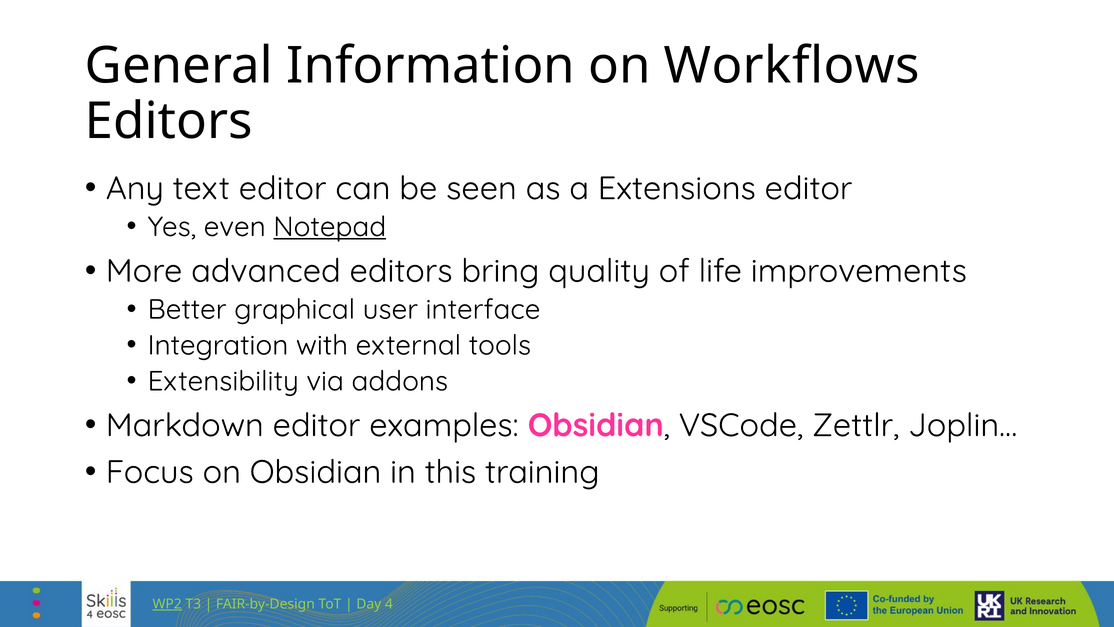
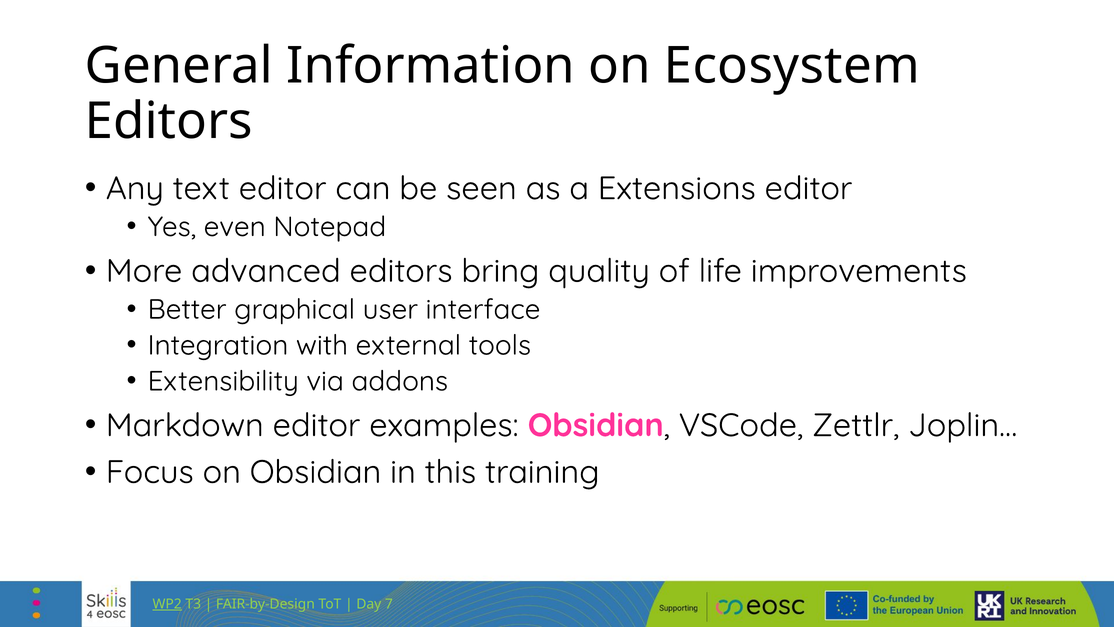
Workflows: Workflows -> Ecosystem (792, 66)
Notepad underline: present -> none (330, 227)
4: 4 -> 7 (389, 604)
